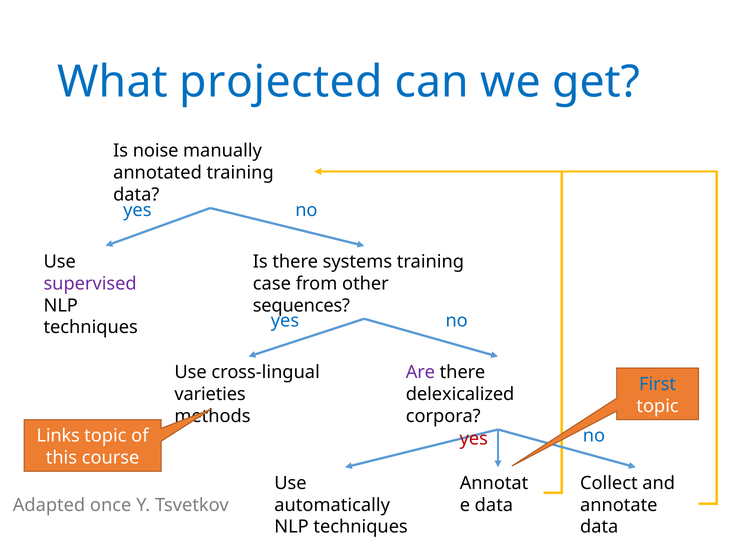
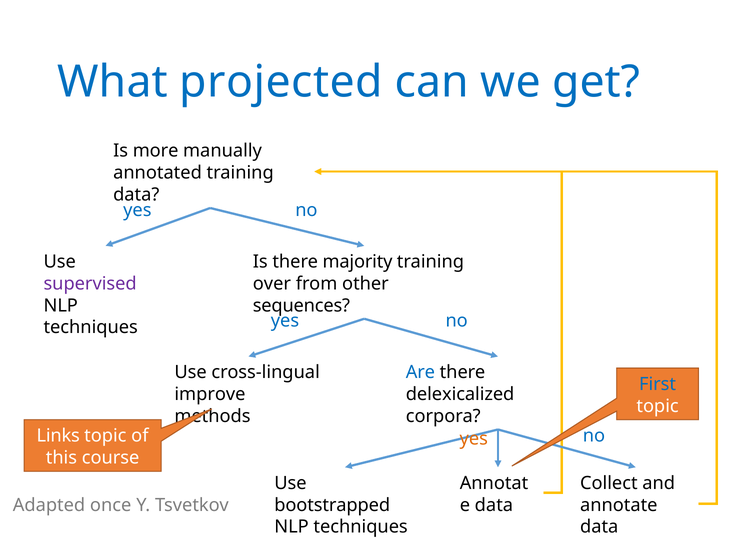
noise: noise -> more (156, 151)
systems: systems -> majority (358, 261)
case: case -> over (272, 283)
Are colour: purple -> blue (420, 372)
varieties: varieties -> improve (210, 394)
yes colour: red -> orange (474, 438)
automatically: automatically -> bootstrapped (332, 505)
